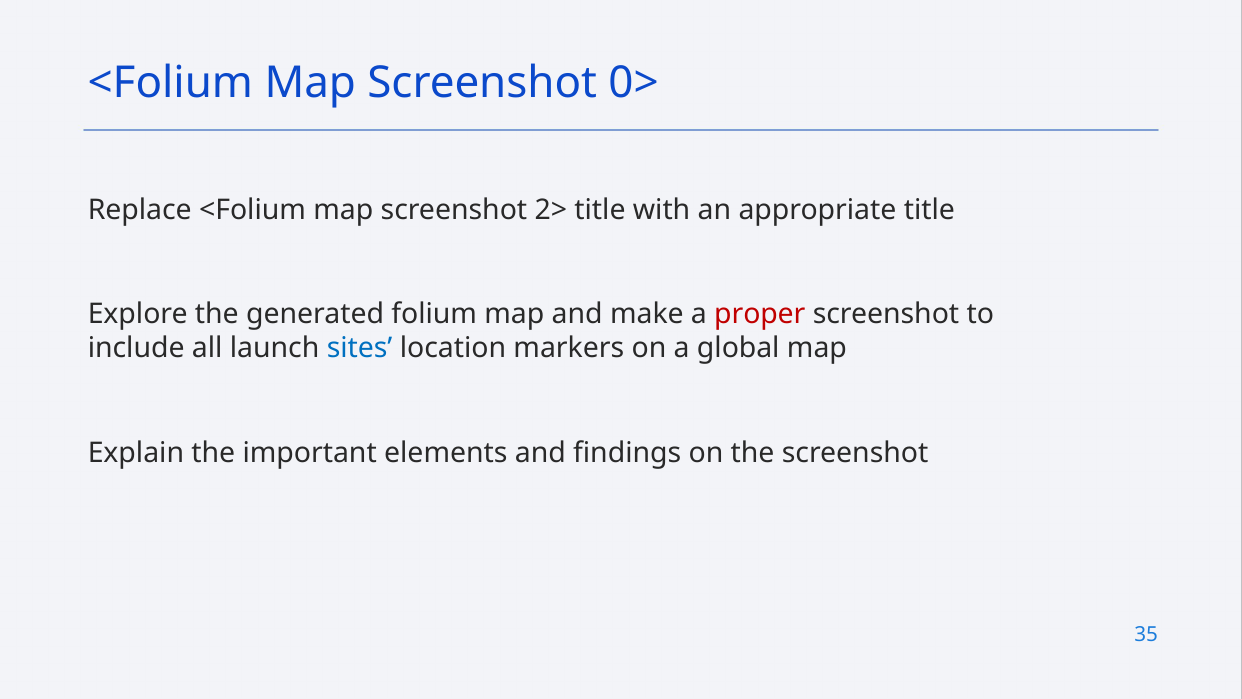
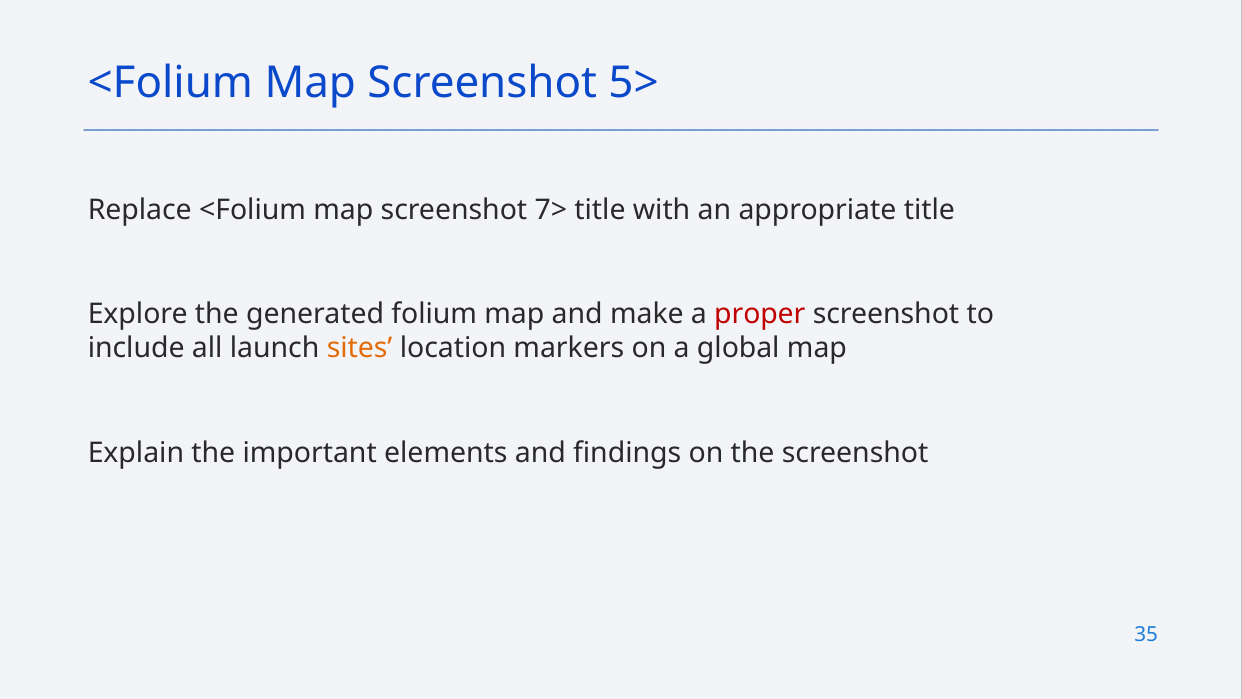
0>: 0> -> 5> (634, 83)
2>: 2> -> 7> (551, 210)
sites colour: blue -> orange (360, 348)
